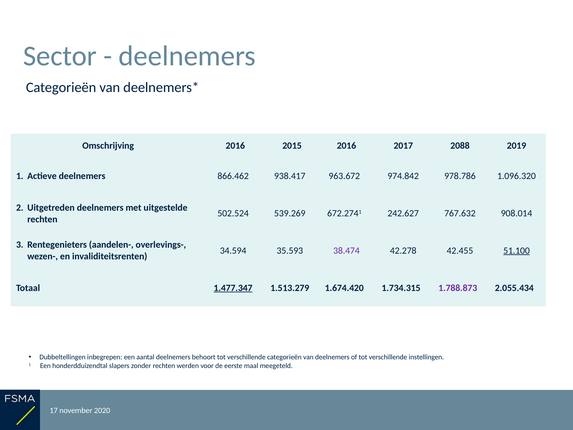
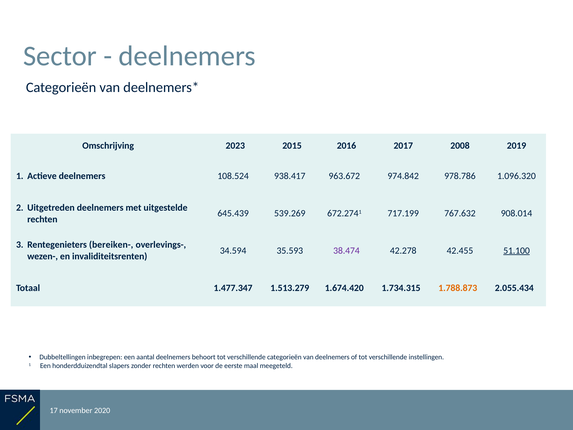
Omschrijving 2016: 2016 -> 2023 (235, 146)
2088: 2088 -> 2008 (460, 146)
866.462: 866.462 -> 108.524 (233, 176)
502.524: 502.524 -> 645.439 (233, 213)
242.627: 242.627 -> 717.199 (403, 213)
aandelen-: aandelen- -> bereiken- (111, 245)
1.477.347 underline: present -> none (233, 288)
1.788.873 colour: purple -> orange (458, 288)
